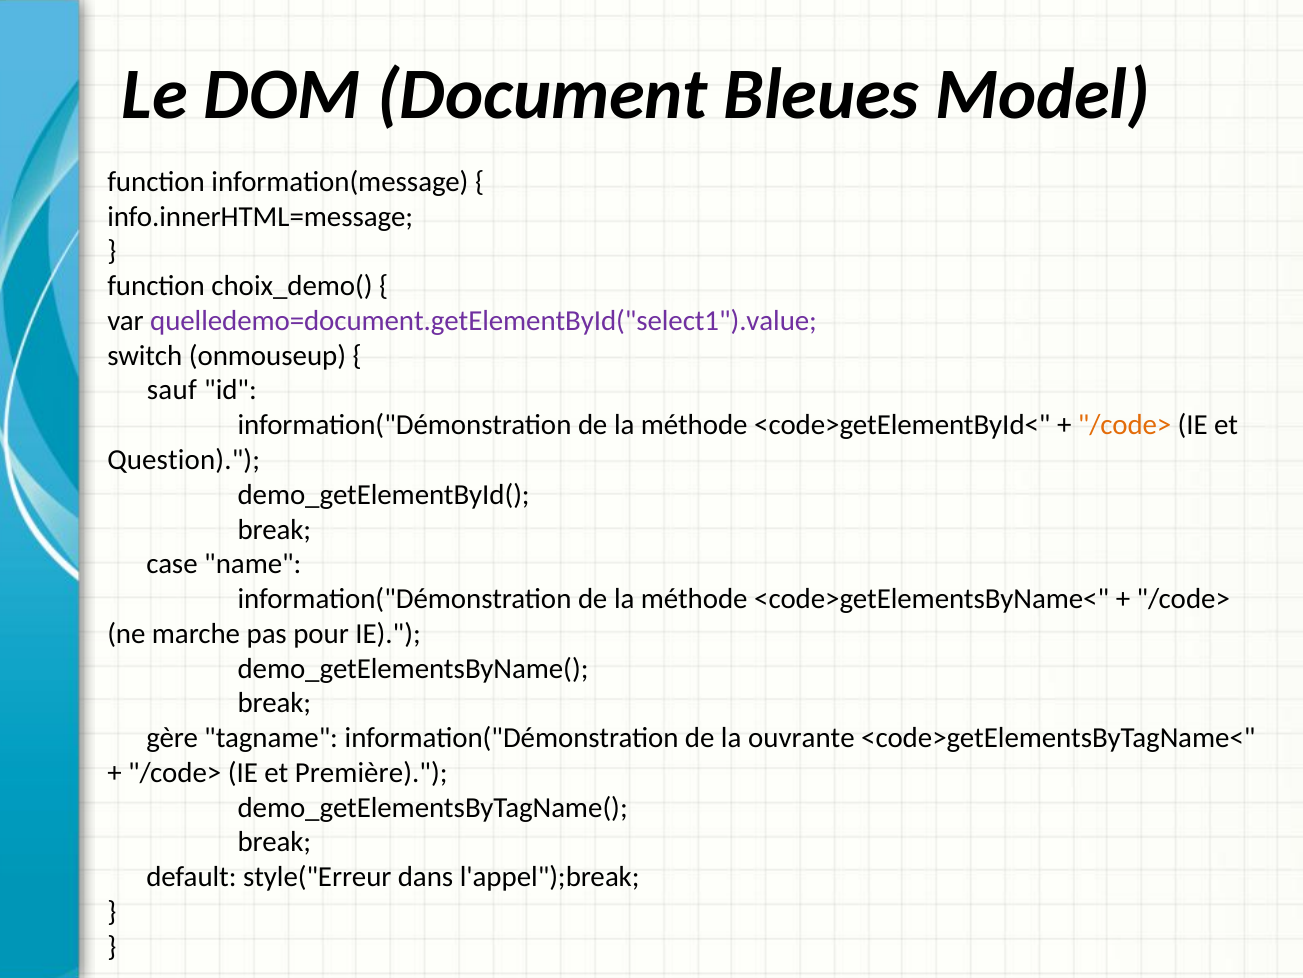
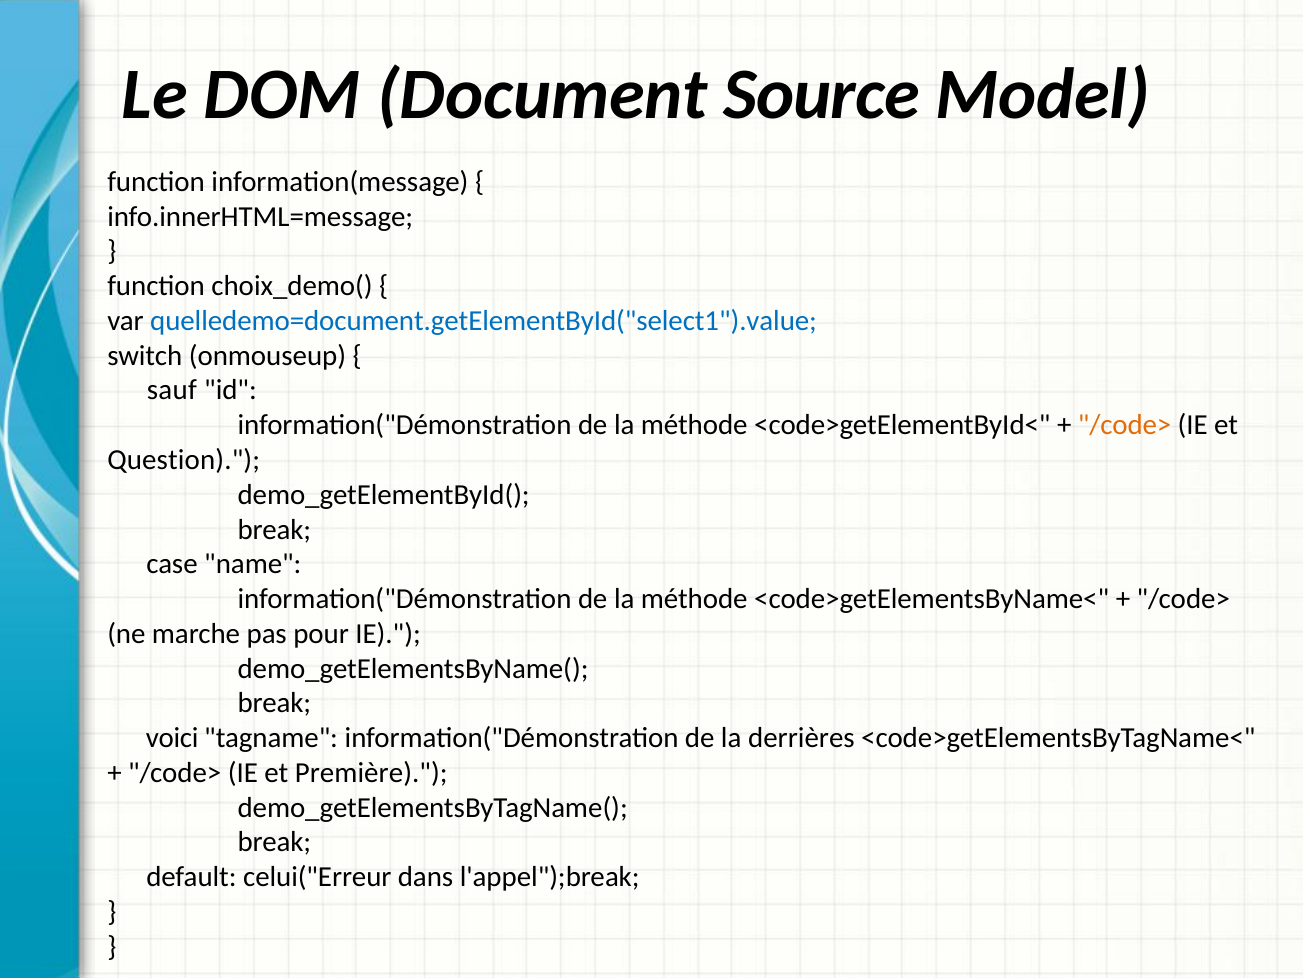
Bleues: Bleues -> Source (822, 94)
quelledemo=document.getElementById("select1").value colour: purple -> blue (484, 321)
gère: gère -> voici (172, 737)
ouvrante: ouvrante -> derrières (801, 737)
style("Erreur: style("Erreur -> celui("Erreur (317, 876)
